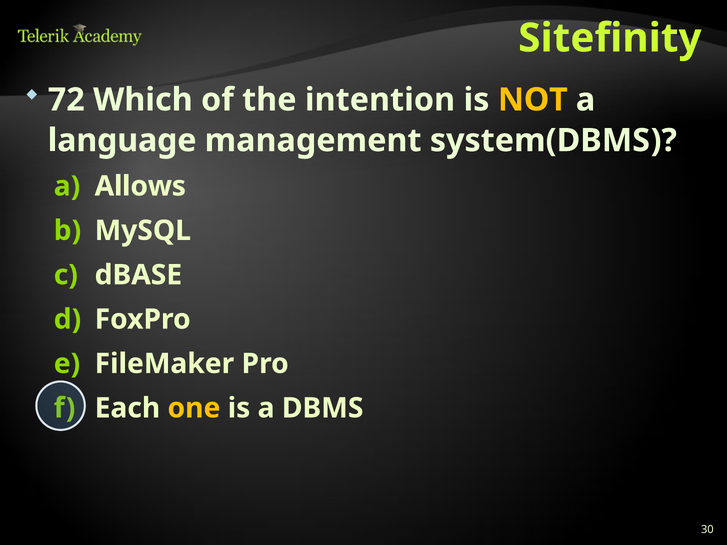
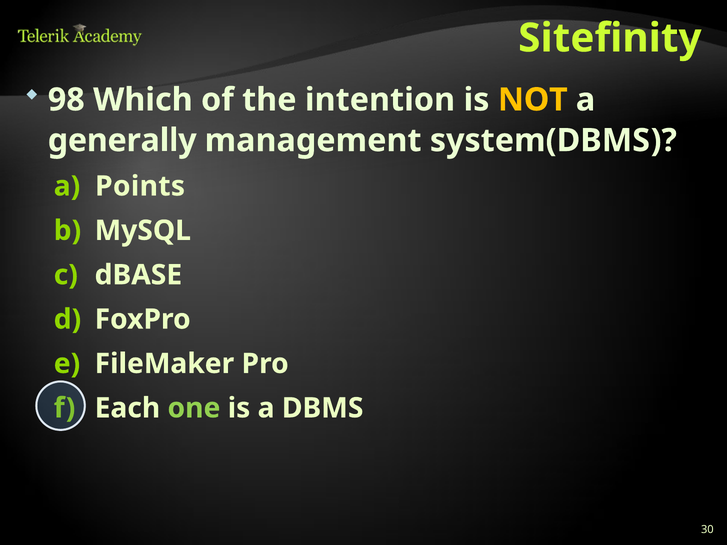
72: 72 -> 98 (66, 100)
language: language -> generally (122, 141)
Allows: Allows -> Points (140, 186)
one colour: yellow -> light green (194, 408)
